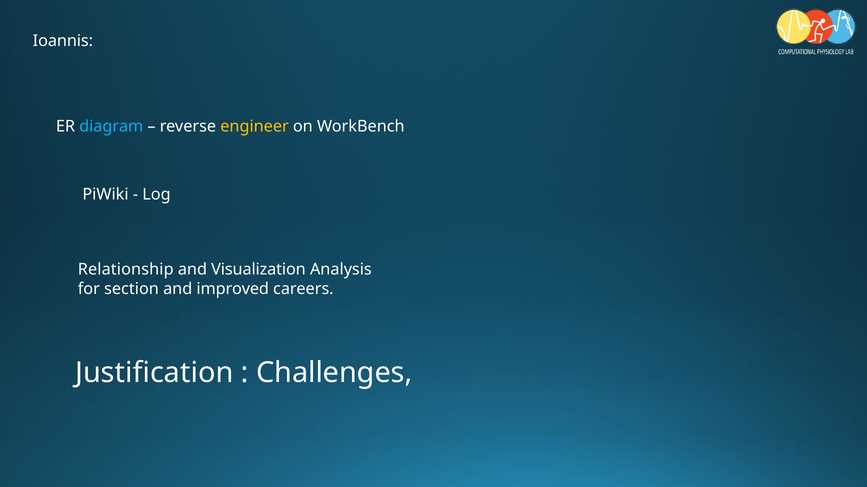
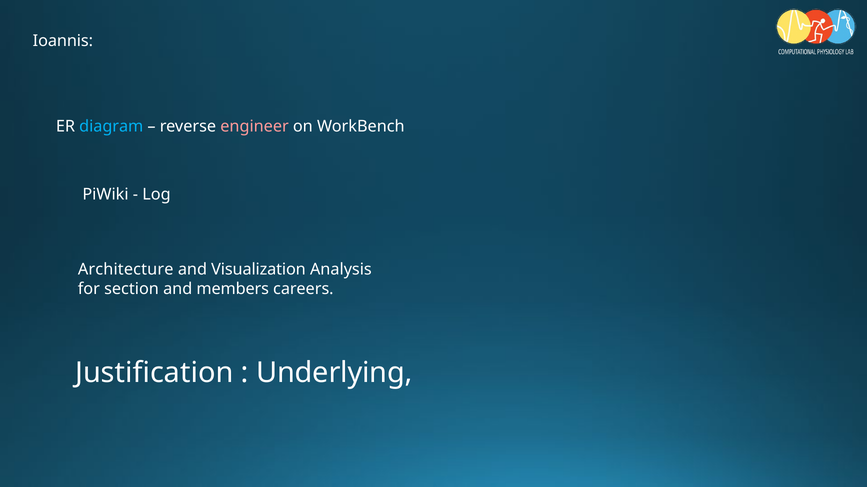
engineer colour: yellow -> pink (255, 126)
Relationship: Relationship -> Architecture (126, 270)
improved: improved -> members (233, 289)
Challenges: Challenges -> Underlying (334, 373)
